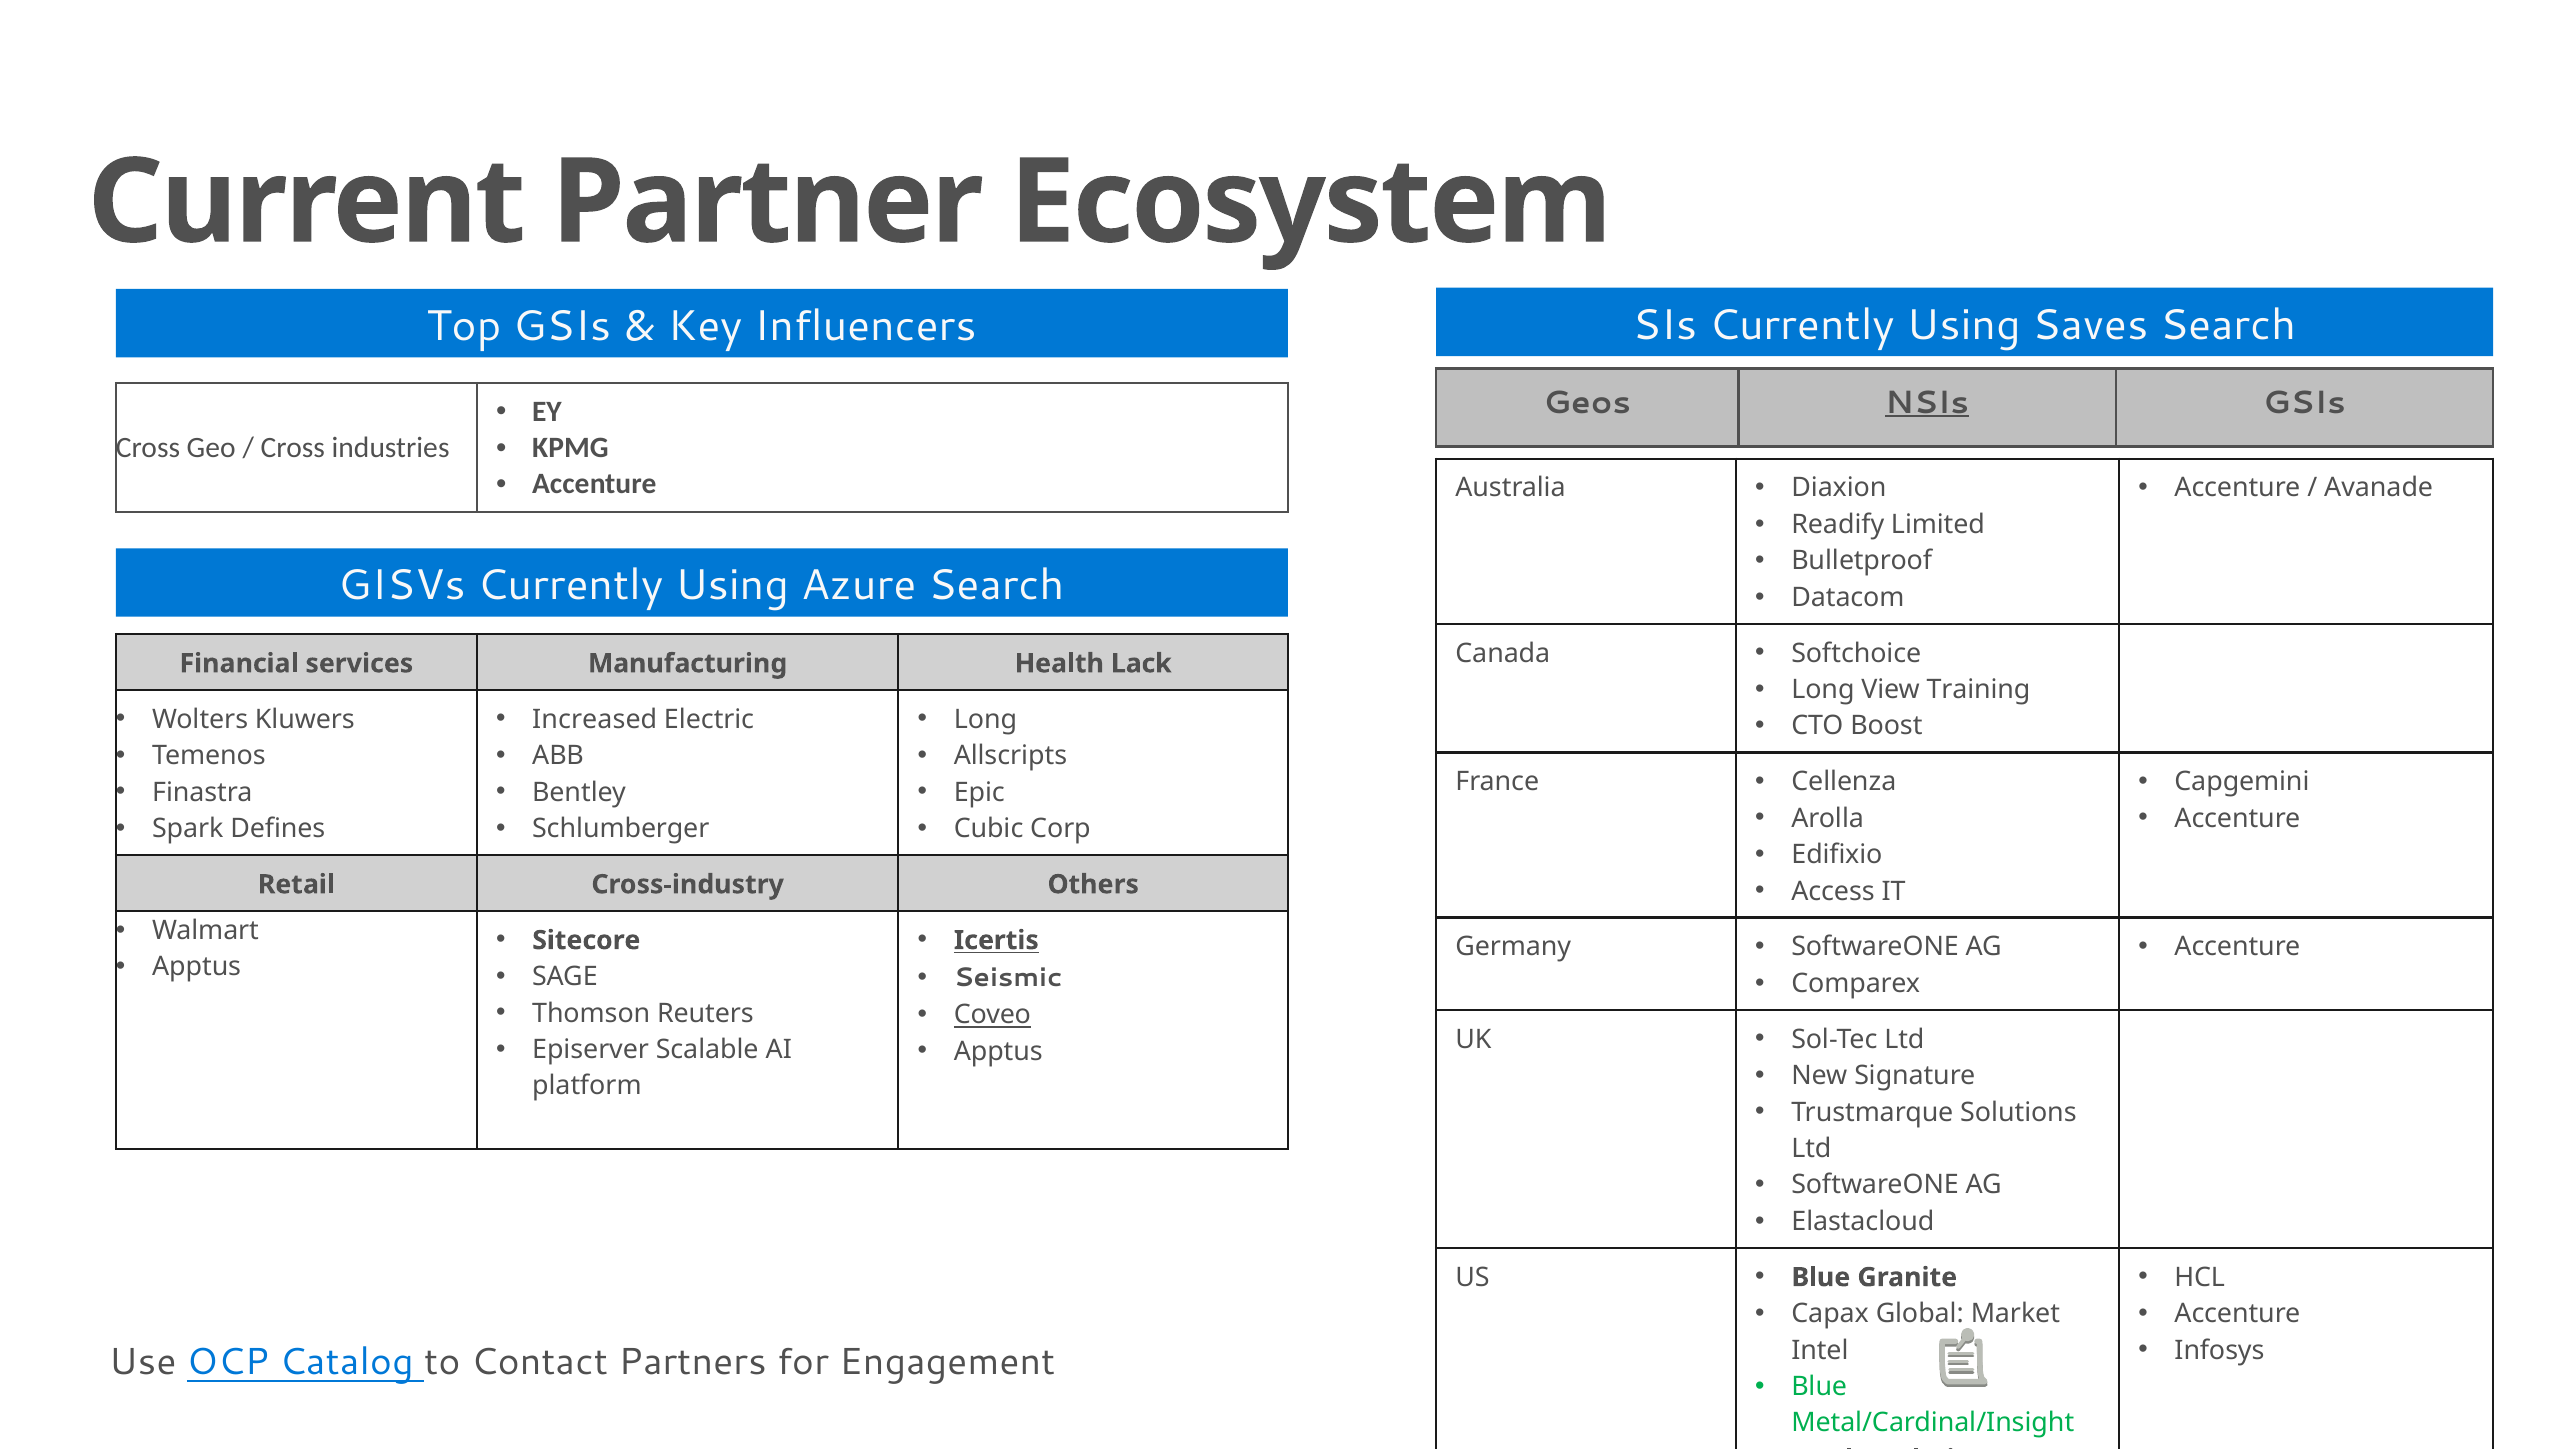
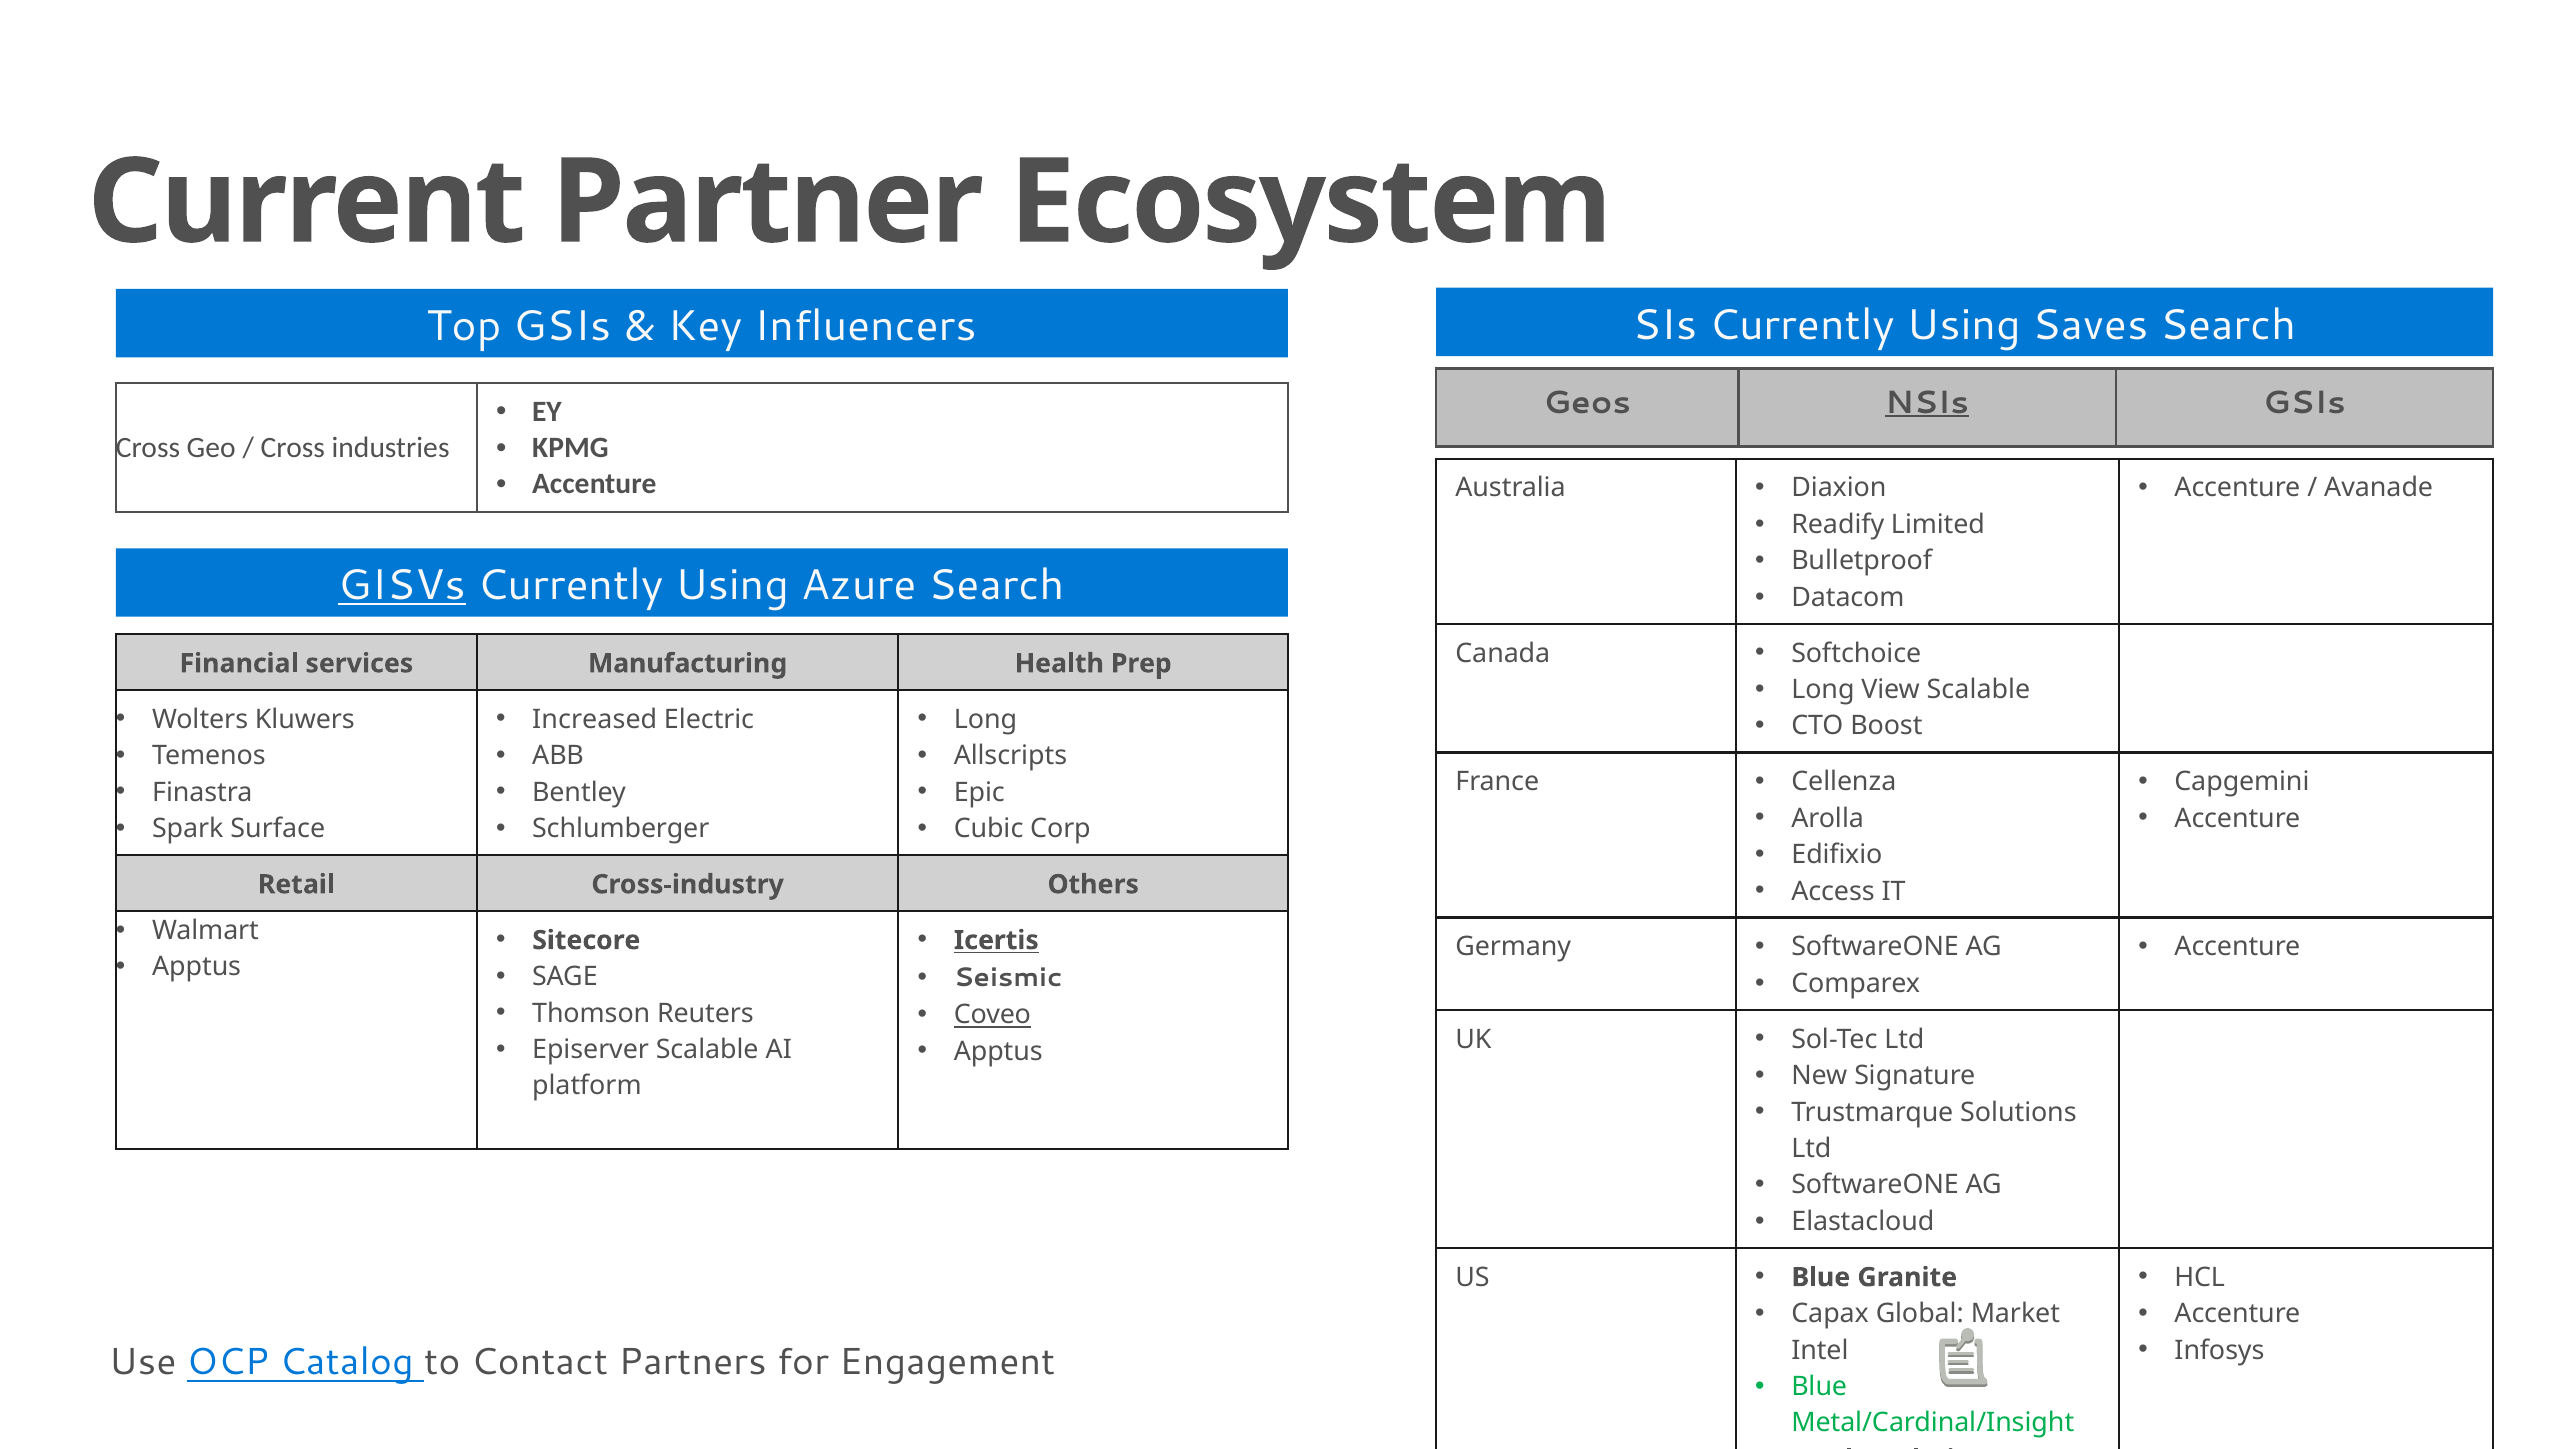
GISVs underline: none -> present (402, 585)
Lack: Lack -> Prep (1141, 664)
View Training: Training -> Scalable (1978, 690)
Defines: Defines -> Surface (278, 829)
